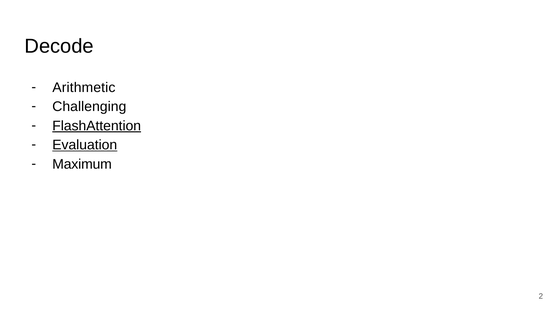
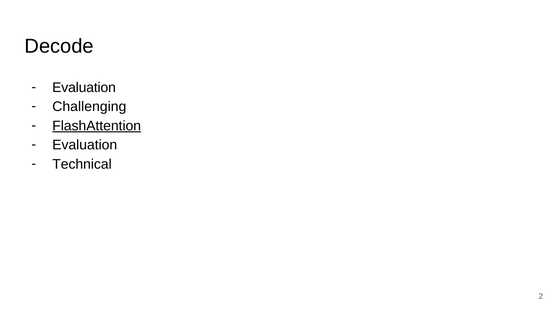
Arithmetic: Arithmetic -> Evaluation (84, 87)
Evaluation underline: present -> none (85, 145)
Maximum: Maximum -> Technical (82, 164)
